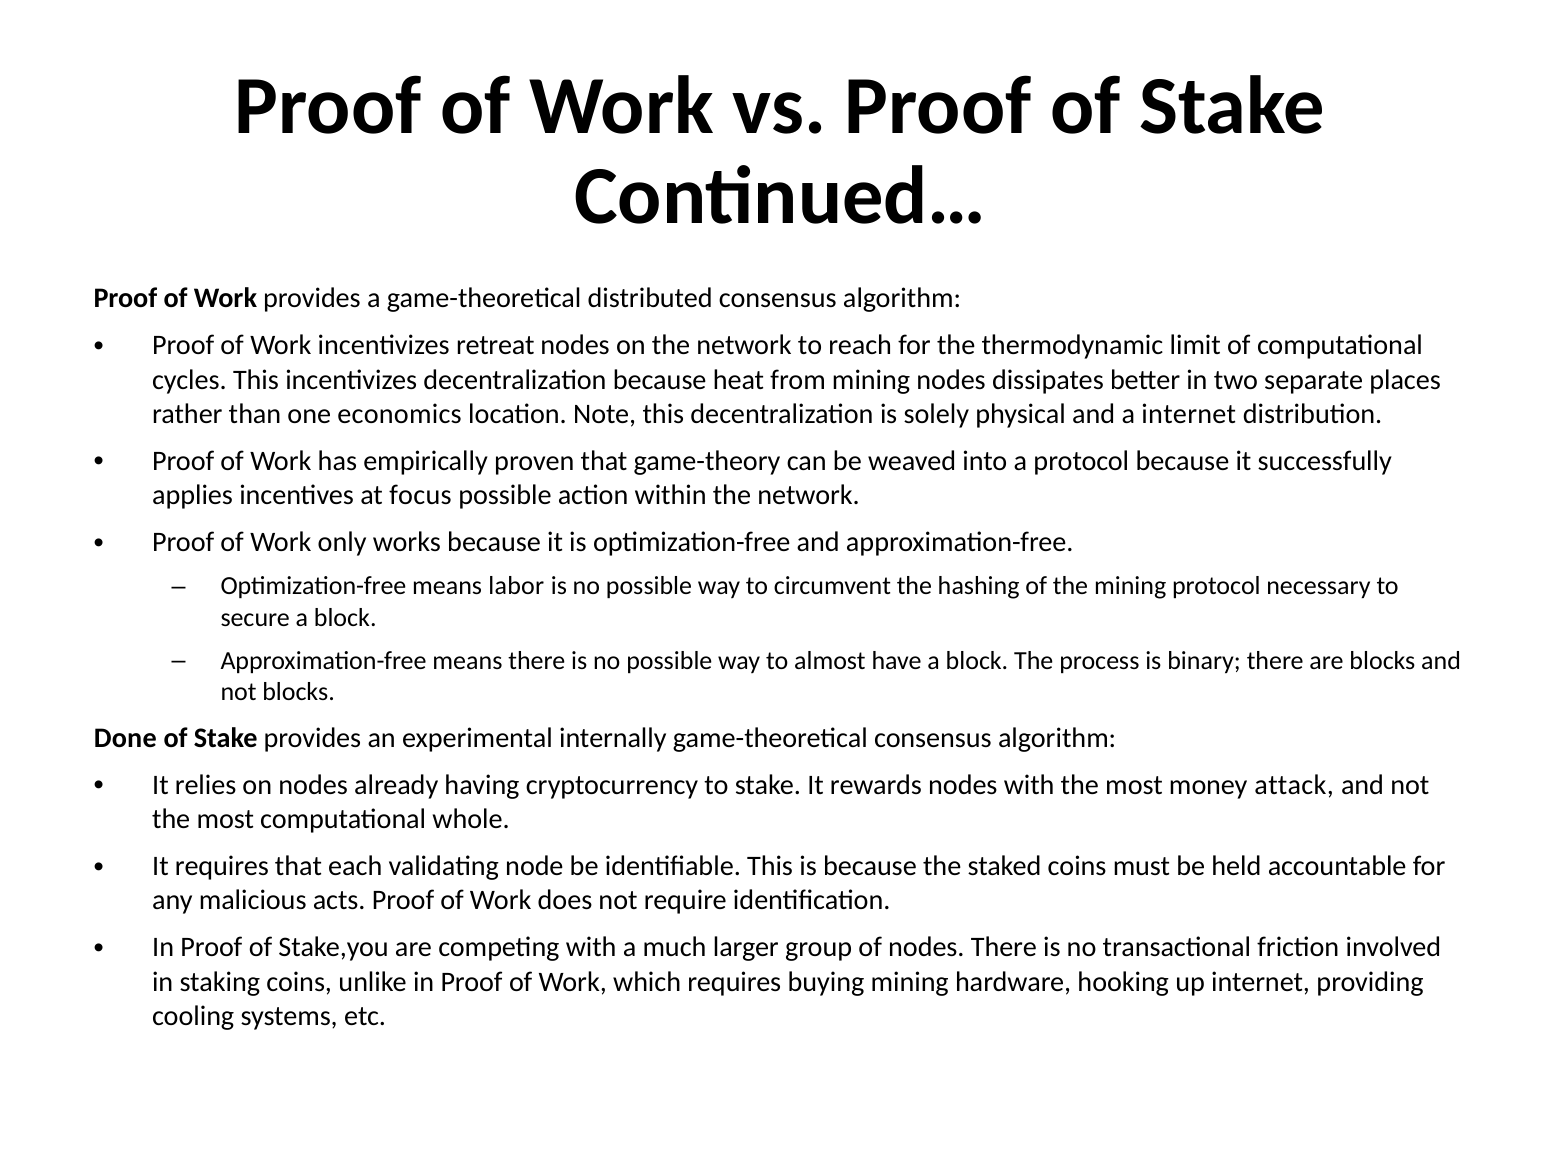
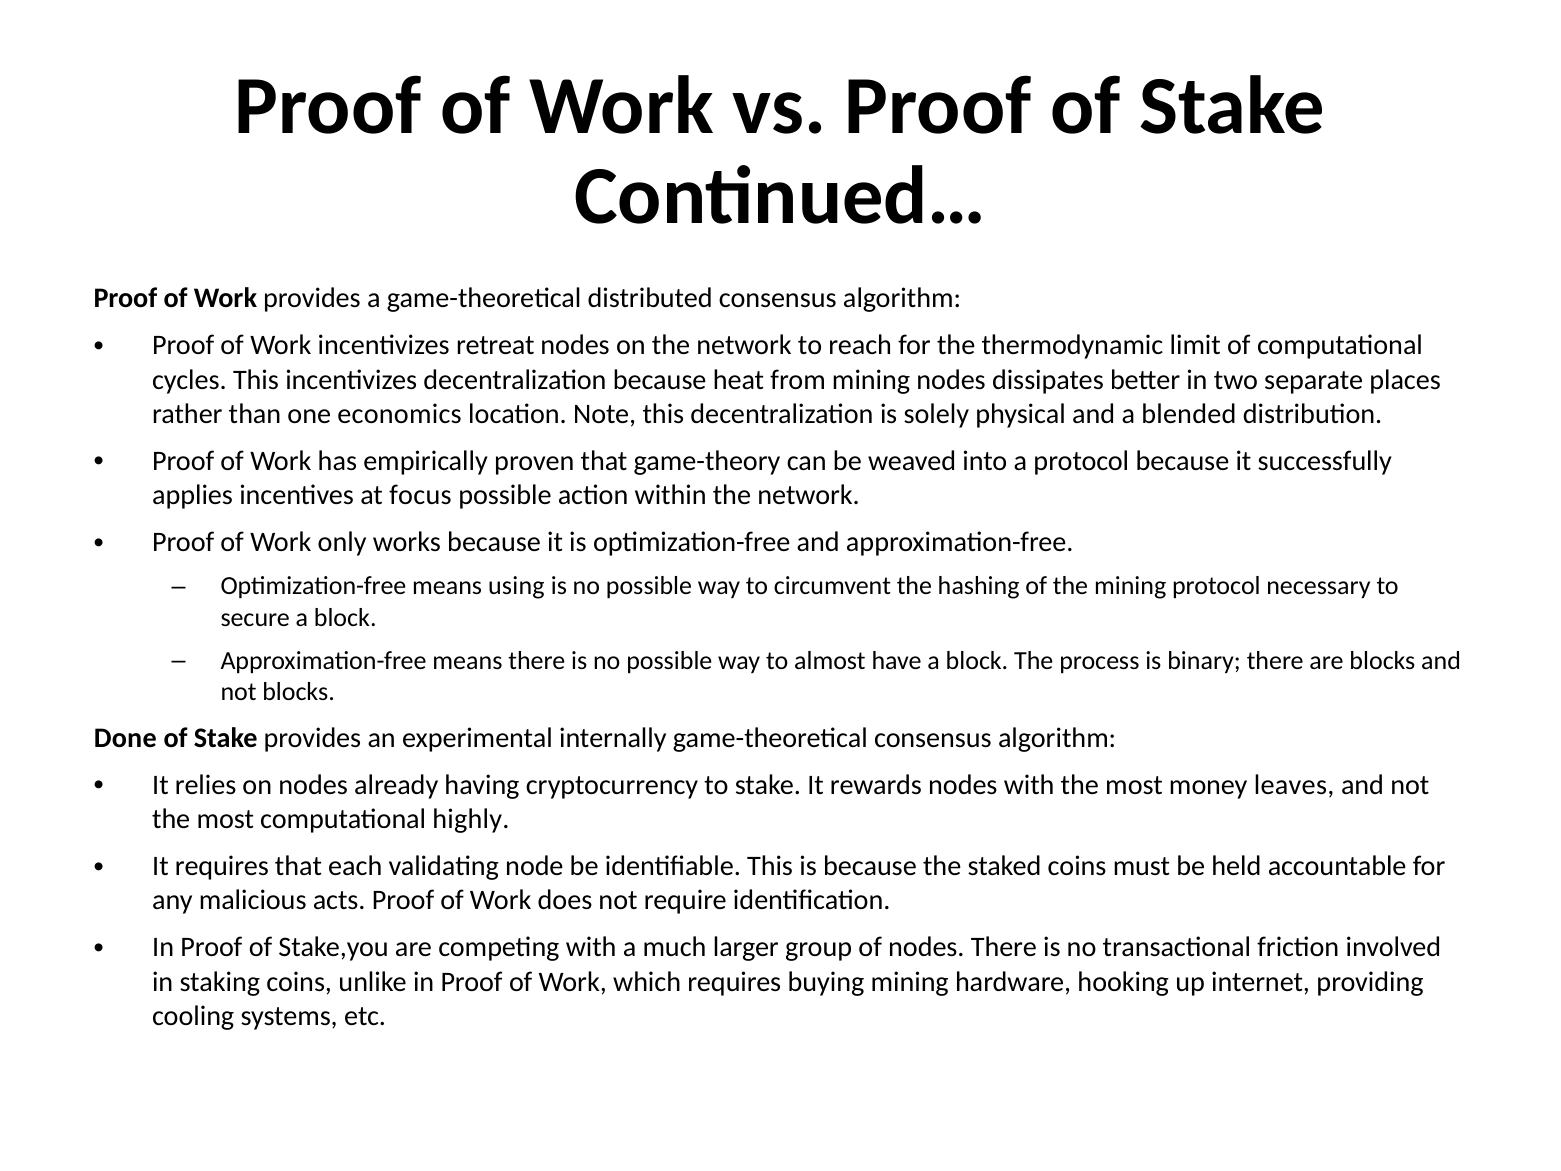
a internet: internet -> blended (1189, 414)
labor: labor -> using (516, 586)
attack: attack -> leaves (1294, 785)
whole: whole -> highly (471, 819)
